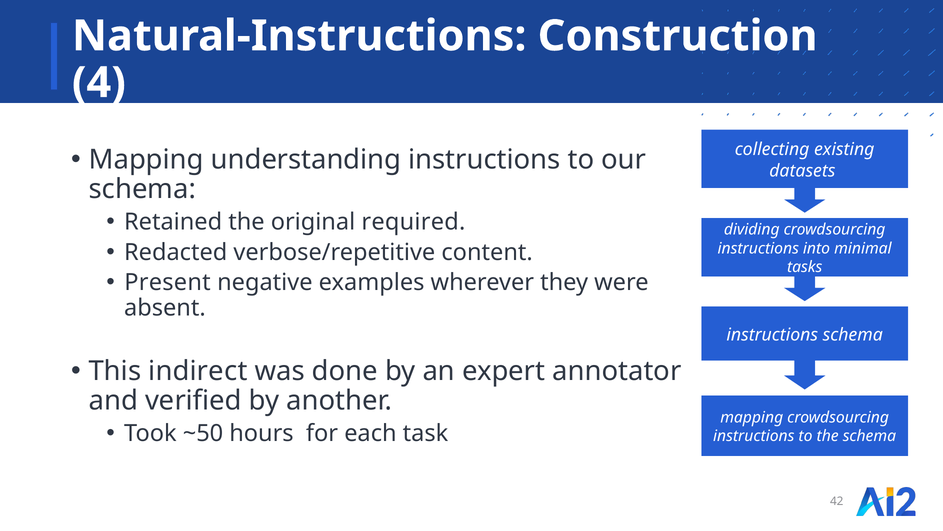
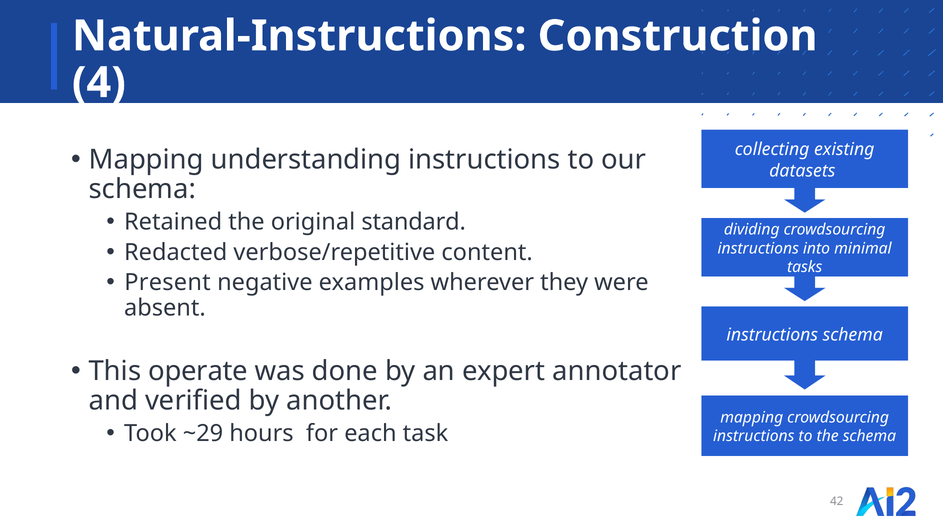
required: required -> standard (414, 222)
indirect: indirect -> operate (198, 371)
~50: ~50 -> ~29 (203, 433)
